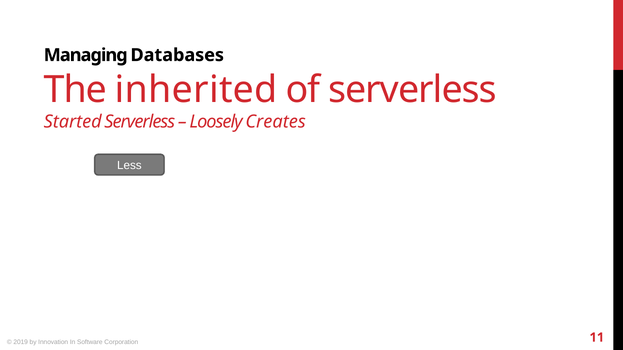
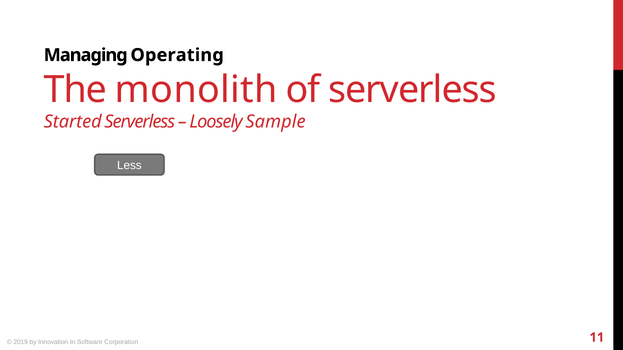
Databases: Databases -> Operating (177, 55)
inherited: inherited -> monolith (196, 90)
Creates: Creates -> Sample (276, 122)
